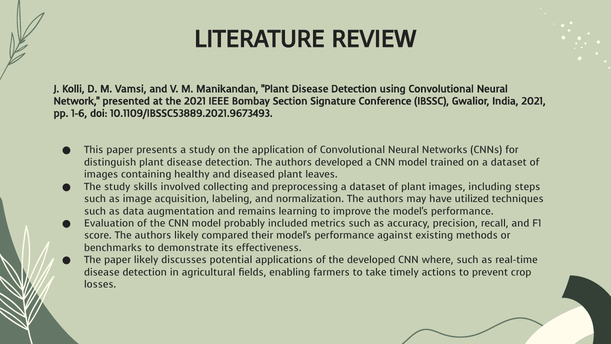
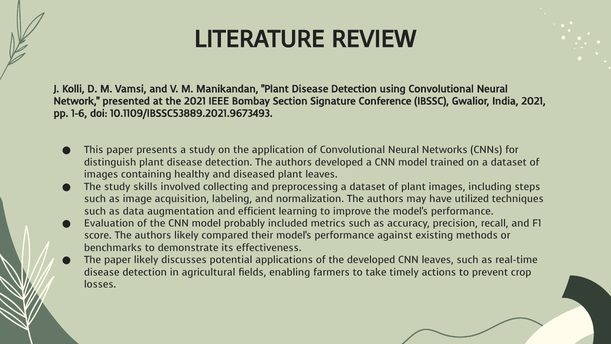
remains: remains -> efficient (257, 211)
CNN where: where -> leaves (438, 260)
